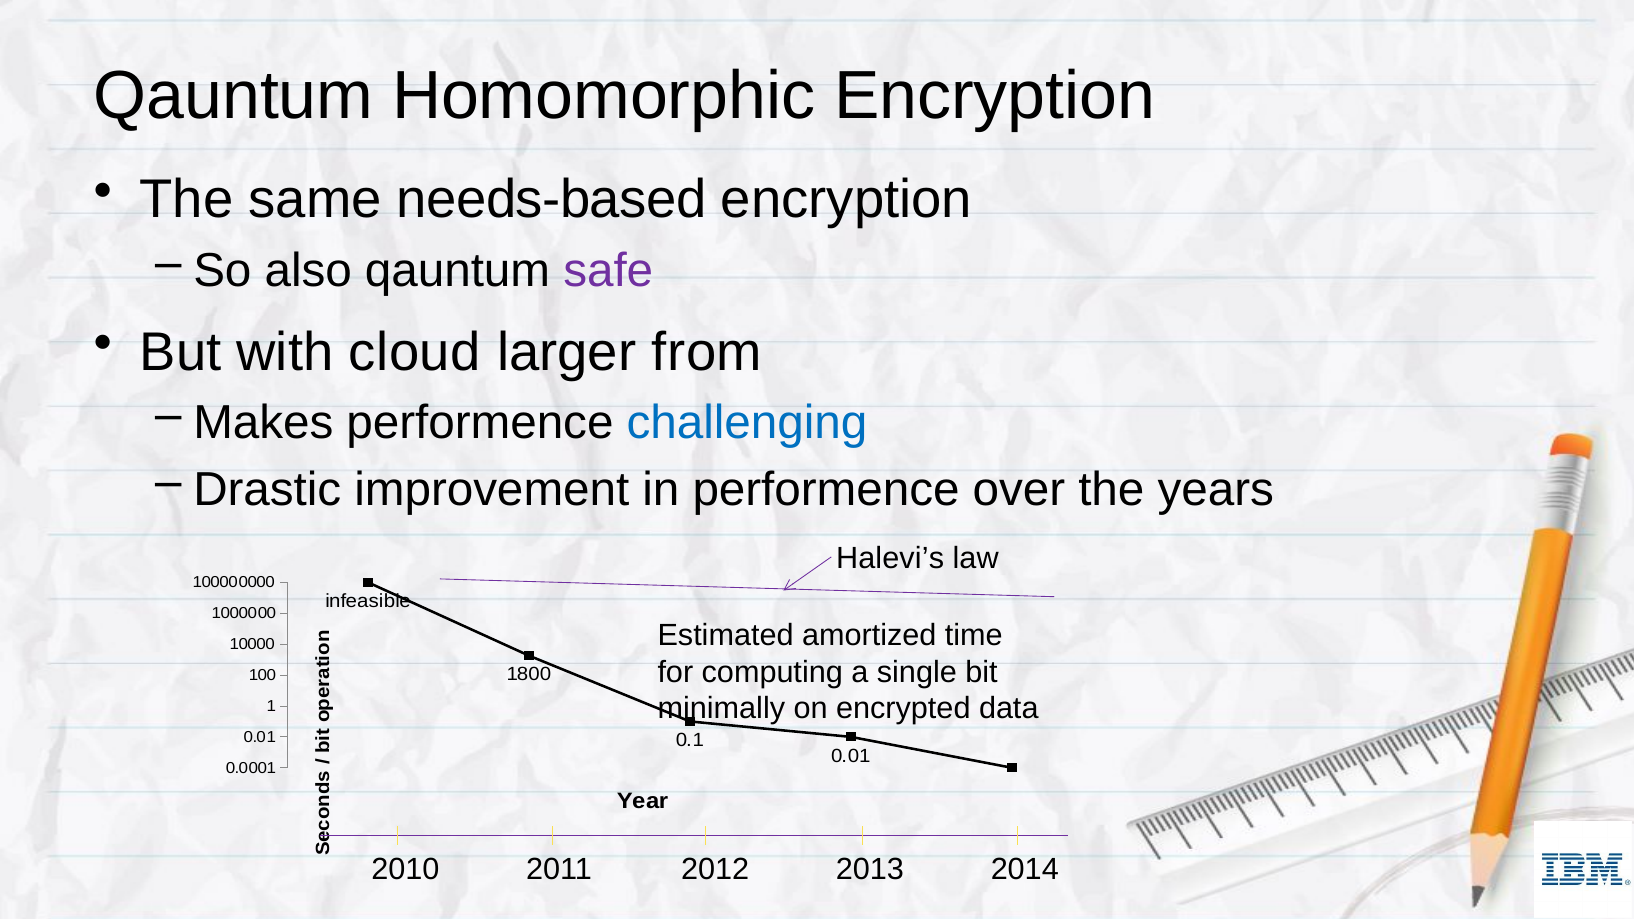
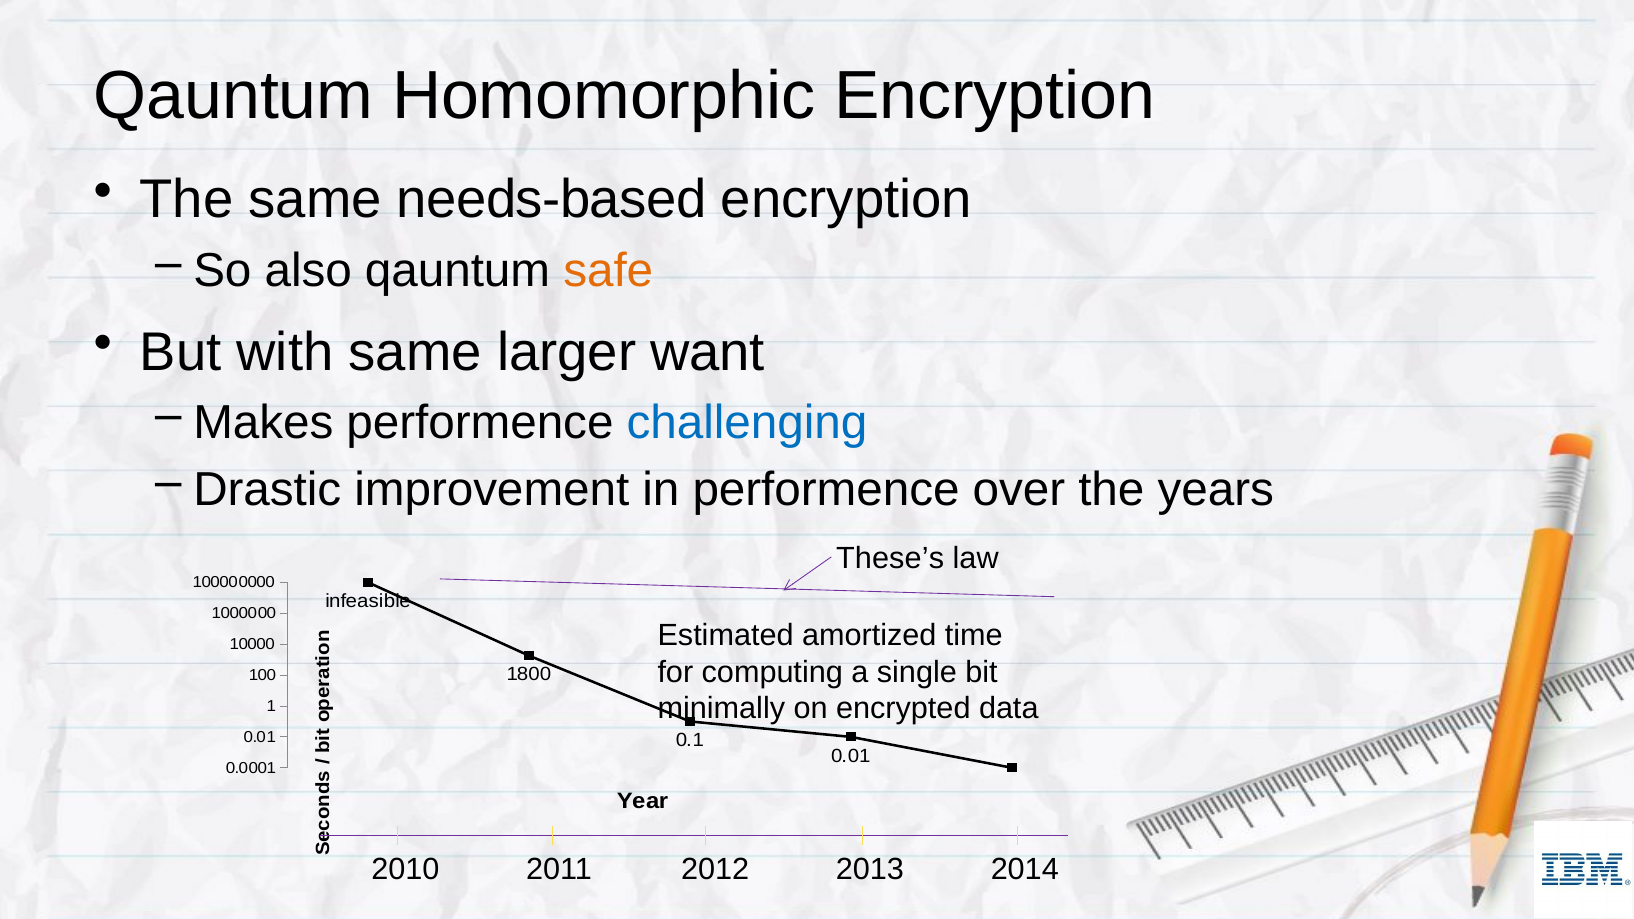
safe colour: purple -> orange (608, 270)
with cloud: cloud -> same (415, 353)
from: from -> want (708, 353)
Halevi’s: Halevi’s -> These’s (890, 558)
